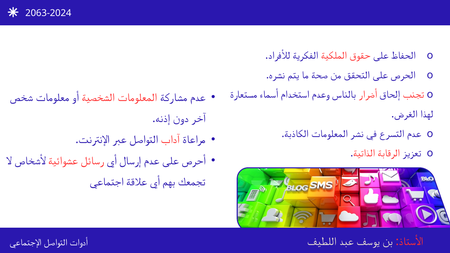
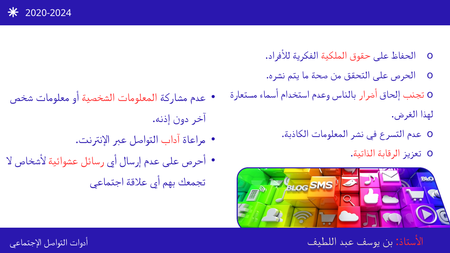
2063-2024: 2063-2024 -> 2020-2024 (48, 13)
